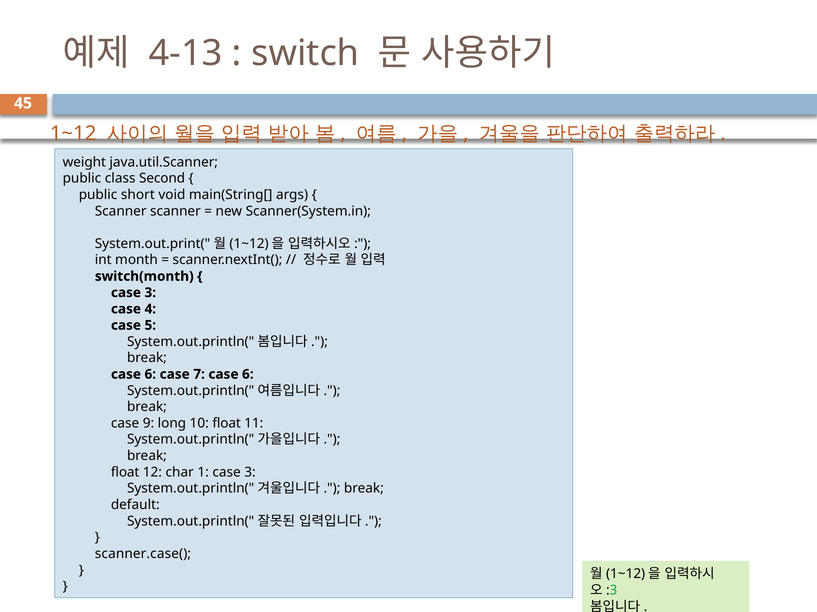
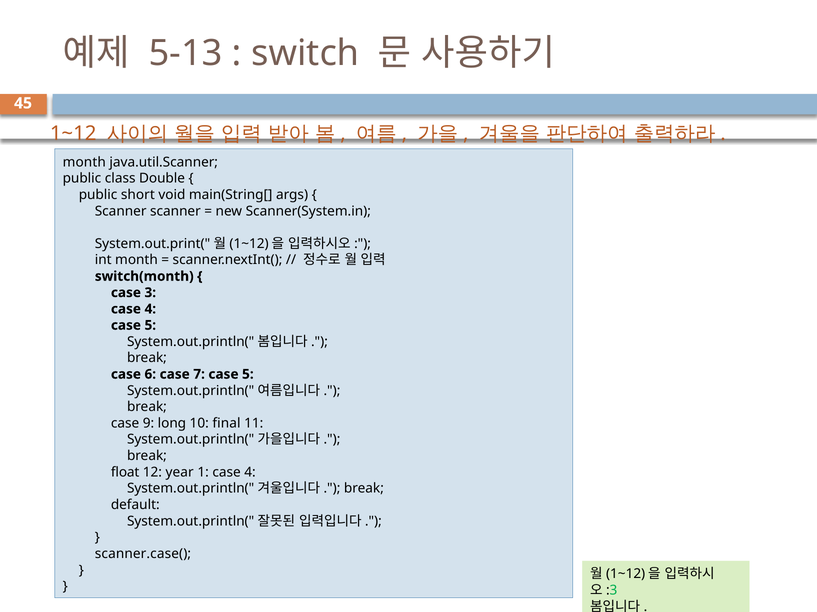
4-13: 4-13 -> 5-13 (186, 53)
weight: weight -> month (84, 162)
Second: Second -> Double (162, 179)
7 case 6: 6 -> 5 (248, 375)
10 float: float -> final (227, 424)
char: char -> year (180, 473)
1 case 3: 3 -> 4 (250, 473)
